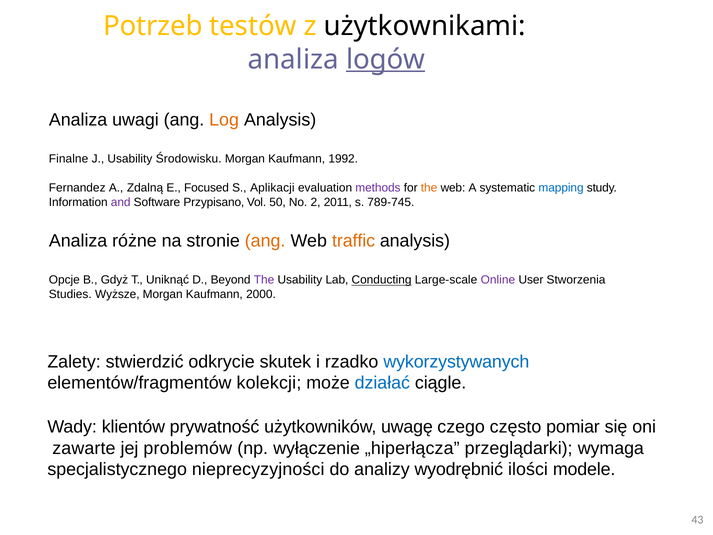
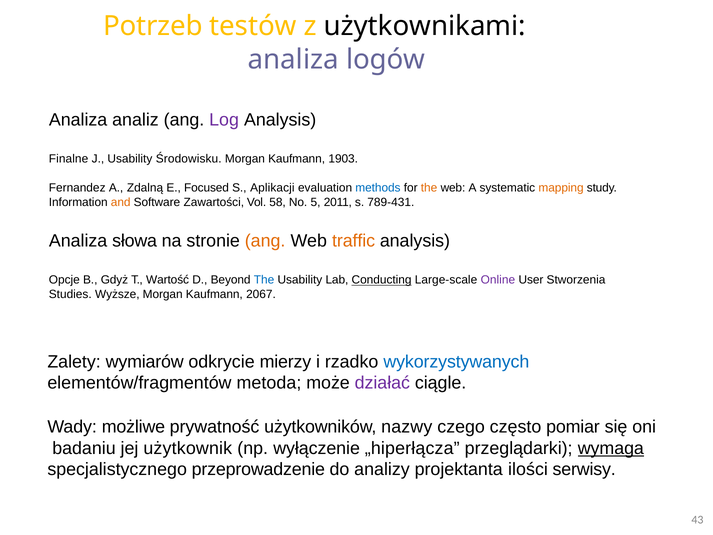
logów underline: present -> none (386, 59)
uwagi: uwagi -> analiz (135, 120)
Log colour: orange -> purple (224, 120)
1992: 1992 -> 1903 (343, 159)
methods colour: purple -> blue (378, 188)
mapping colour: blue -> orange (561, 188)
and colour: purple -> orange (121, 202)
Przypisano: Przypisano -> Zawartości (214, 202)
50: 50 -> 58 (278, 202)
2: 2 -> 5 (316, 202)
789-745: 789-745 -> 789-431 (391, 202)
różne: różne -> słowa (135, 241)
Uniknąć: Uniknąć -> Wartość (168, 280)
The colour: purple -> blue (264, 280)
2000: 2000 -> 2067 (261, 294)
stwierdzić: stwierdzić -> wymiarów (145, 361)
skutek: skutek -> mierzy (285, 361)
kolekcji: kolekcji -> metoda (269, 383)
działać colour: blue -> purple (382, 383)
klientów: klientów -> możliwe (133, 427)
uwagę: uwagę -> nazwy (407, 427)
zawarte: zawarte -> badaniu (84, 448)
problemów: problemów -> użytkownik (188, 448)
wymaga underline: none -> present (611, 448)
nieprecyzyjności: nieprecyzyjności -> przeprowadzenie (258, 469)
wyodrębnić: wyodrębnić -> projektanta (459, 469)
modele: modele -> serwisy (584, 469)
